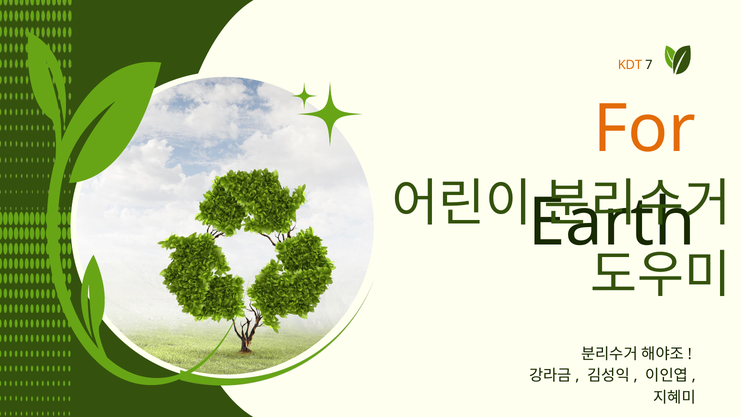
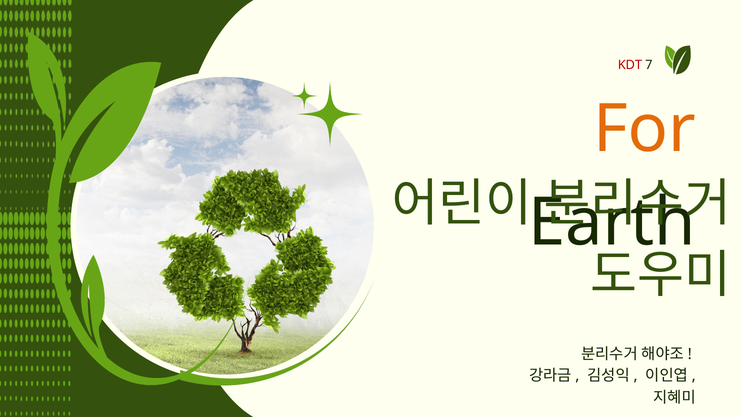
KDT colour: orange -> red (630, 65)
